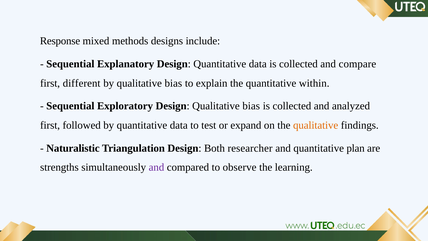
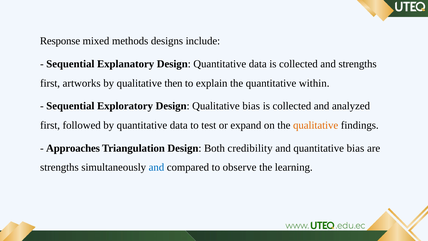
and compare: compare -> strengths (358, 64)
different: different -> artworks (82, 83)
by qualitative bias: bias -> then (173, 83)
Naturalistic: Naturalistic -> Approaches (73, 148)
researcher: researcher -> credibility (250, 148)
quantitative plan: plan -> bias (355, 148)
and colour: purple -> blue (156, 167)
